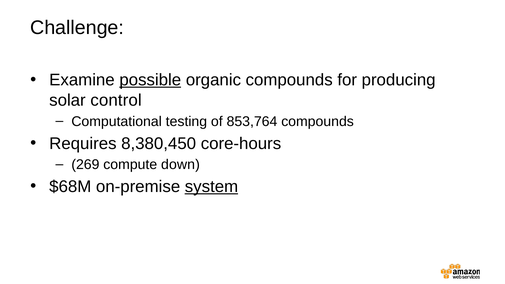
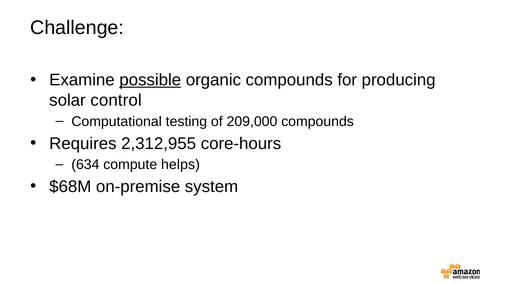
853,764: 853,764 -> 209,000 (252, 121)
8,380,450: 8,380,450 -> 2,312,955 (159, 143)
269: 269 -> 634 (85, 165)
down: down -> helps (180, 165)
system underline: present -> none (211, 187)
